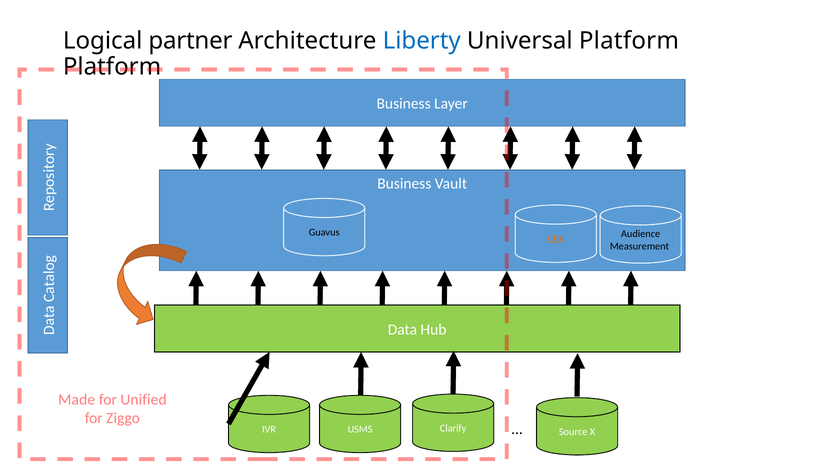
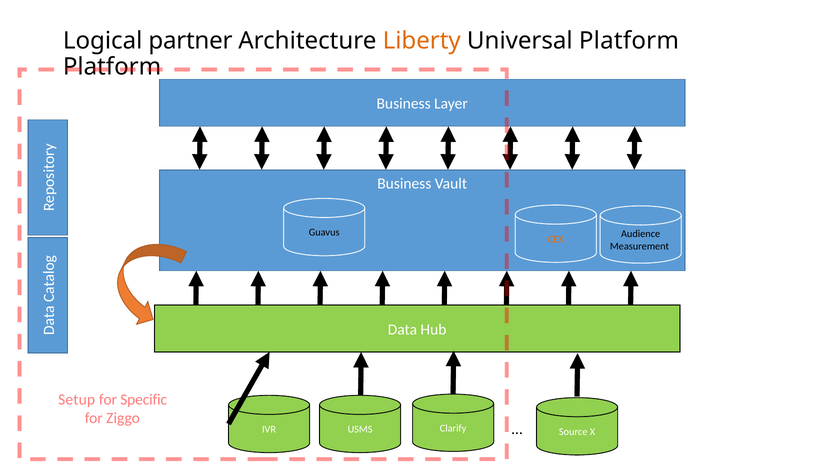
Liberty colour: blue -> orange (422, 41)
Made: Made -> Setup (77, 400)
Unified: Unified -> Specific (144, 400)
